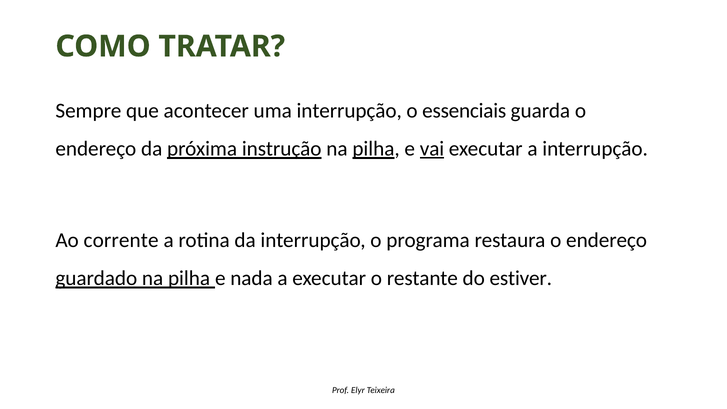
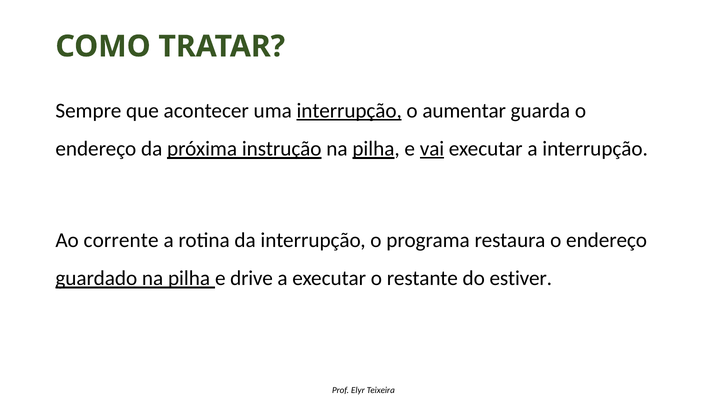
interrupção underline: none -> present (349, 111)
essenciais: essenciais -> aumentar (464, 111)
nada: nada -> drive (252, 278)
